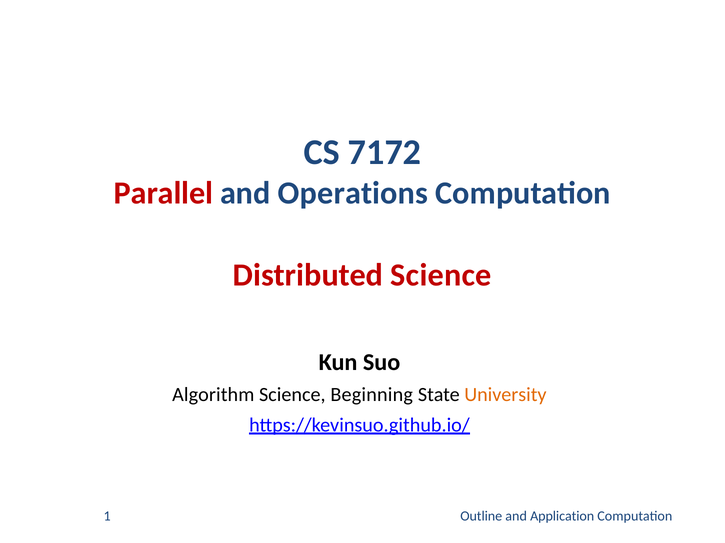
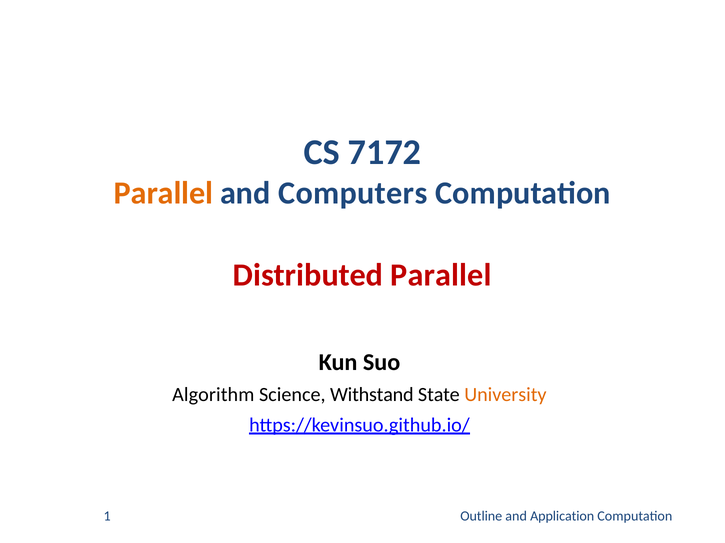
Parallel colour: red -> orange (163, 193)
Operations: Operations -> Computers (353, 193)
Distributed Science: Science -> Parallel (441, 275)
Beginning: Beginning -> Withstand (372, 395)
